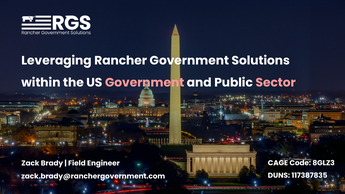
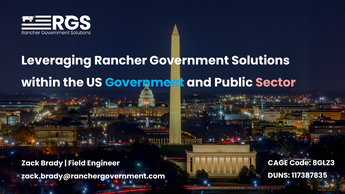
Government colour: pink -> light blue (145, 83)
